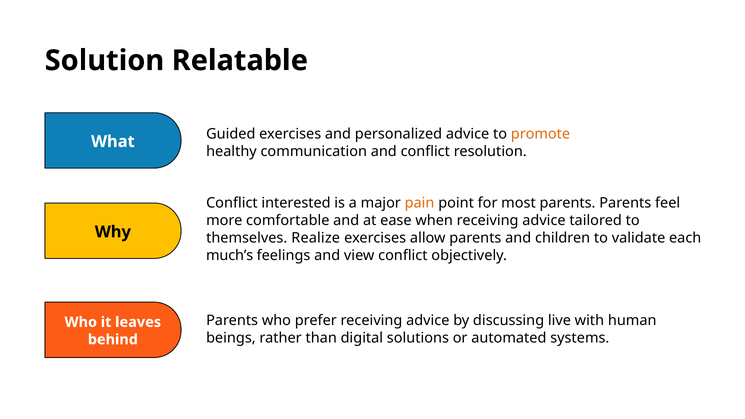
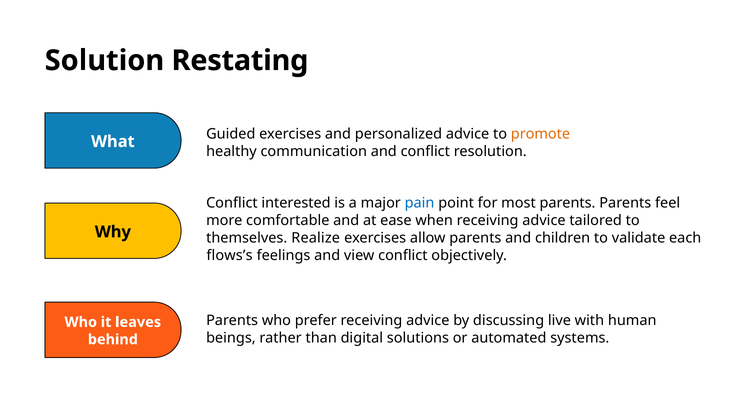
Relatable: Relatable -> Restating (240, 61)
pain colour: orange -> blue (420, 203)
much’s: much’s -> flows’s (229, 255)
